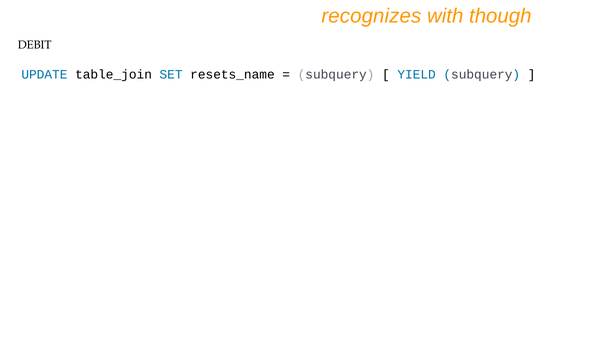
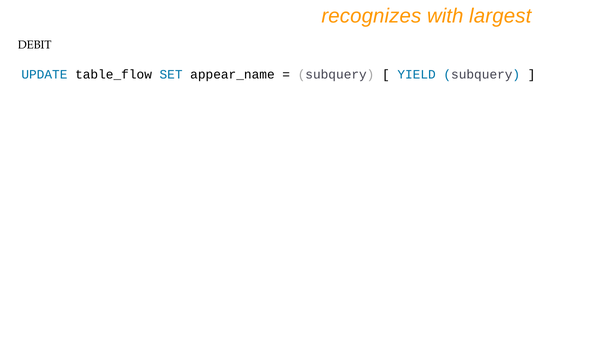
though: though -> largest (500, 16)
table_join: table_join -> table_flow (114, 74)
resets_name: resets_name -> appear_name (232, 74)
